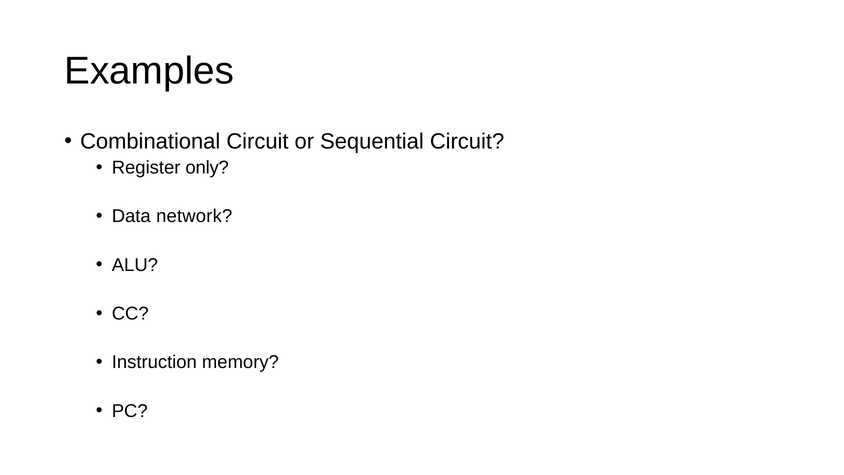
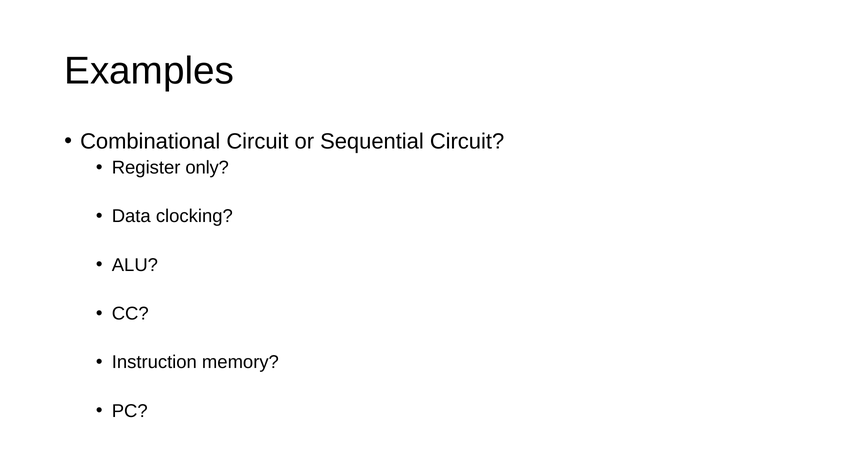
network: network -> clocking (194, 216)
